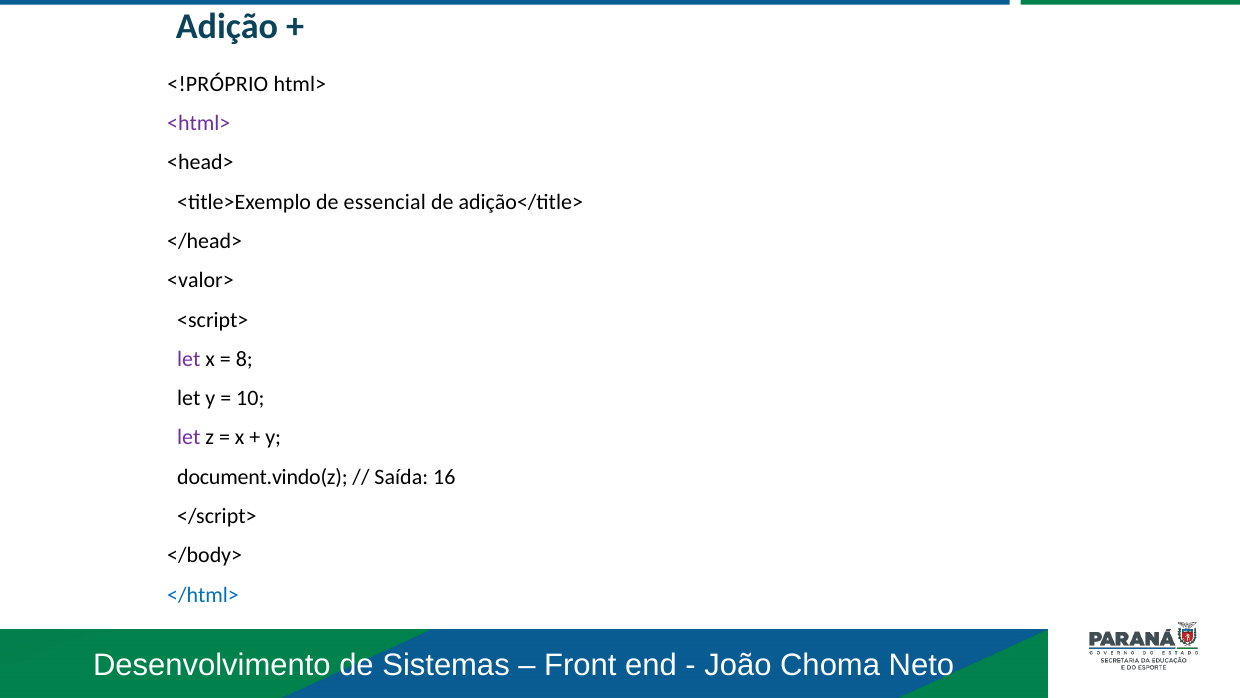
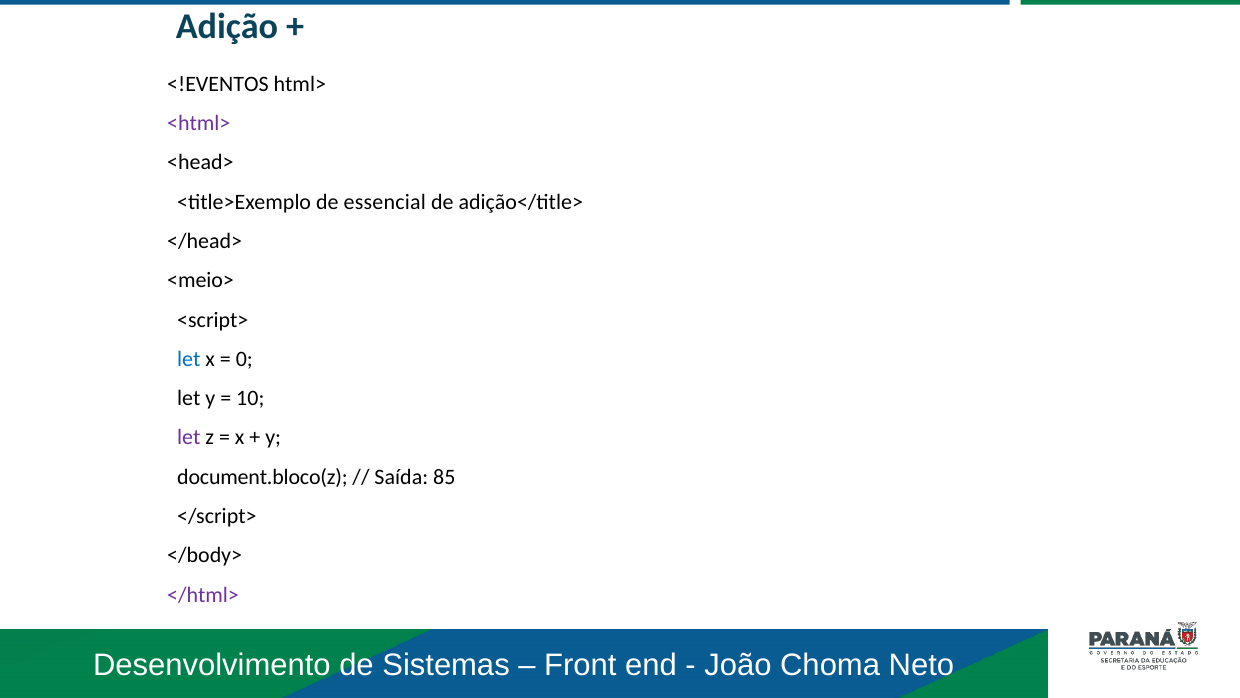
<!PRÓPRIO: <!PRÓPRIO -> <!EVENTOS (218, 84)
<valor>: <valor> -> <meio> (201, 280)
let colour: purple -> blue (189, 359)
8: 8 -> 0 (244, 359)
document.vindo(z: document.vindo(z -> document.bloco(z (262, 477)
16: 16 -> 85 (444, 477)
</html> colour: blue -> purple (203, 595)
